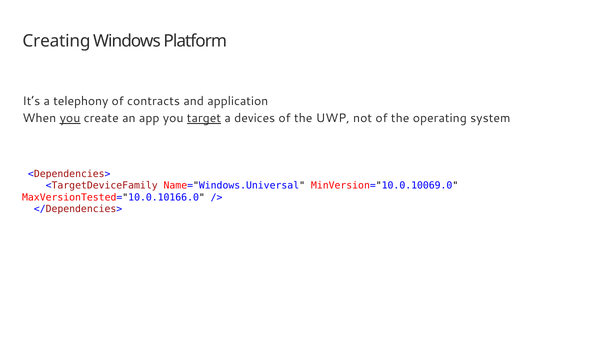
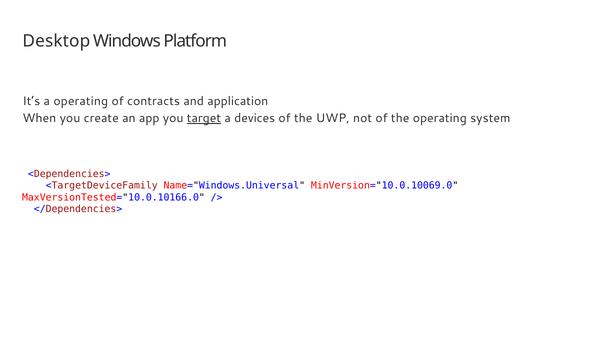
Creating: Creating -> Desktop (56, 41)
a telephony: telephony -> operating (81, 101)
you underline: present -> none (70, 118)
